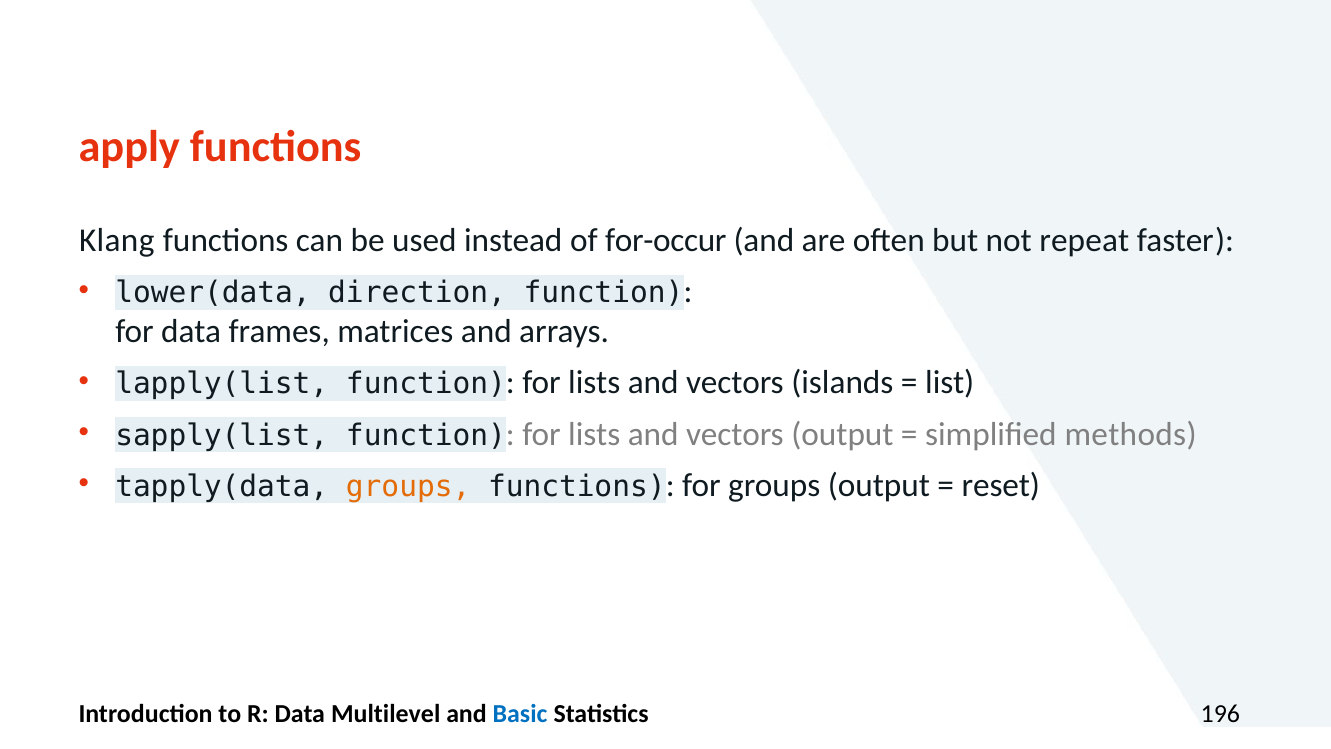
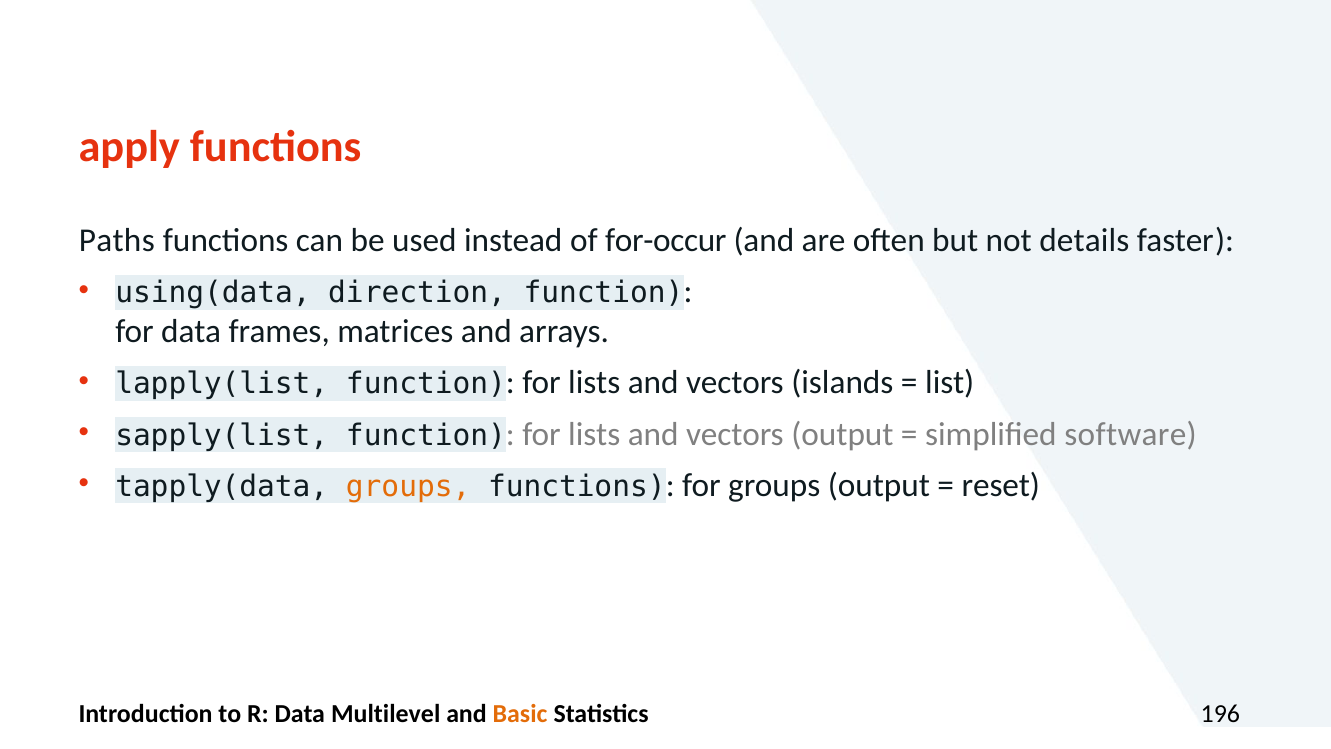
Klang: Klang -> Paths (117, 241)
repeat: repeat -> details (1084, 241)
lower(data: lower(data -> using(data (213, 293)
methods: methods -> software (1131, 434)
Basic colour: blue -> orange (520, 714)
